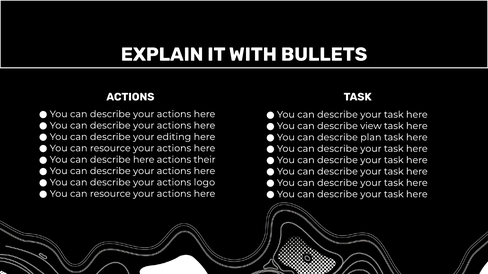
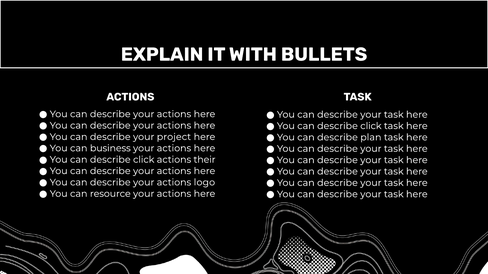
view: view -> click (371, 126)
editing: editing -> project (174, 137)
resource: resource -> business (110, 148)
here: here -> click (144, 160)
